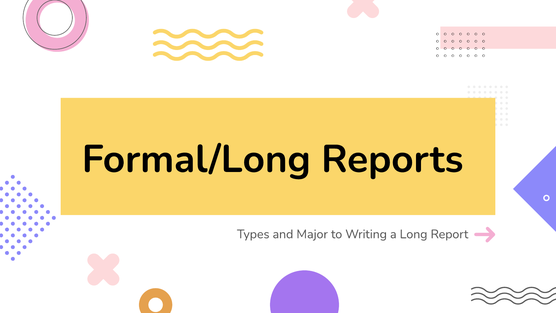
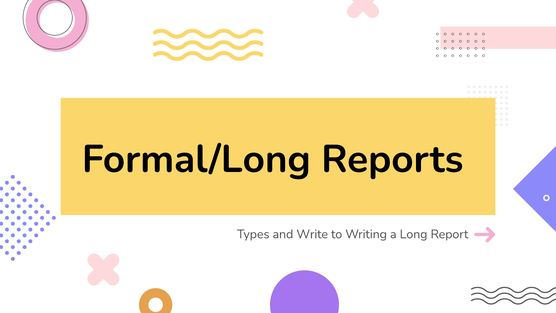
Major: Major -> Write (312, 234)
